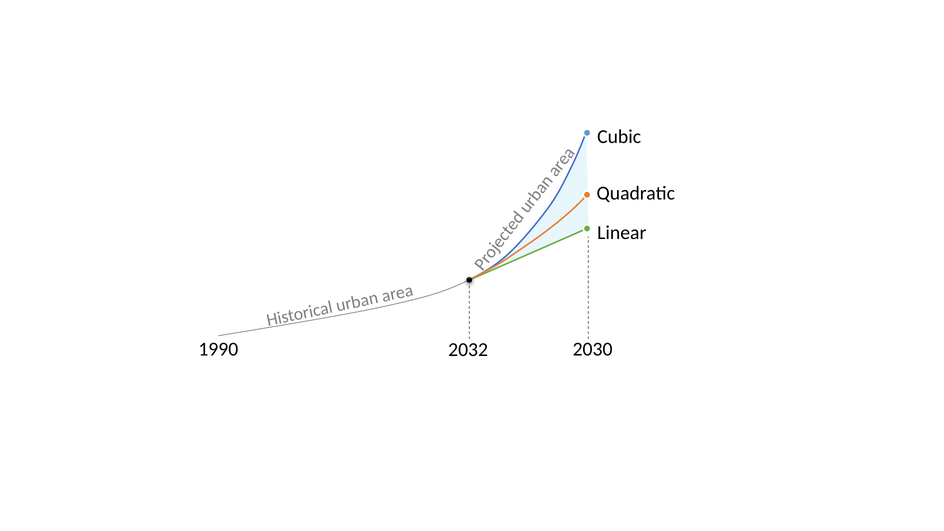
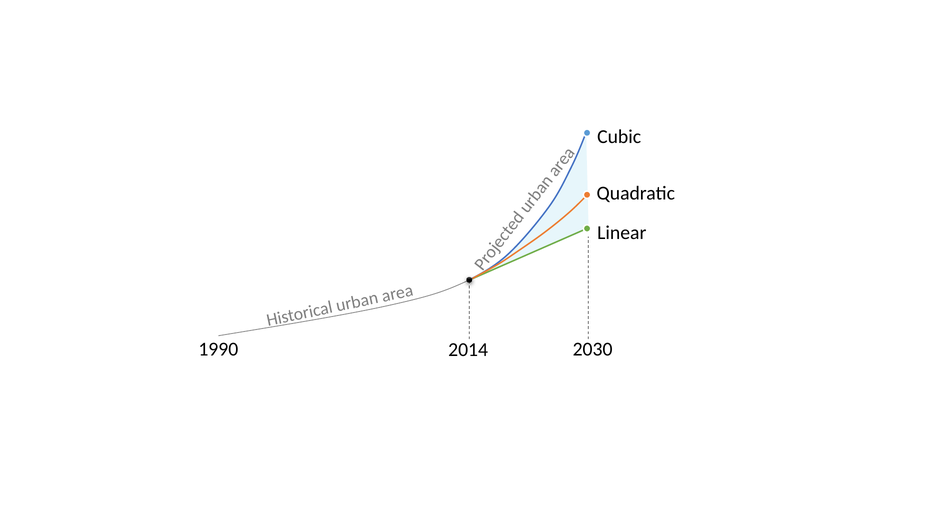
2032: 2032 -> 2014 (468, 350)
